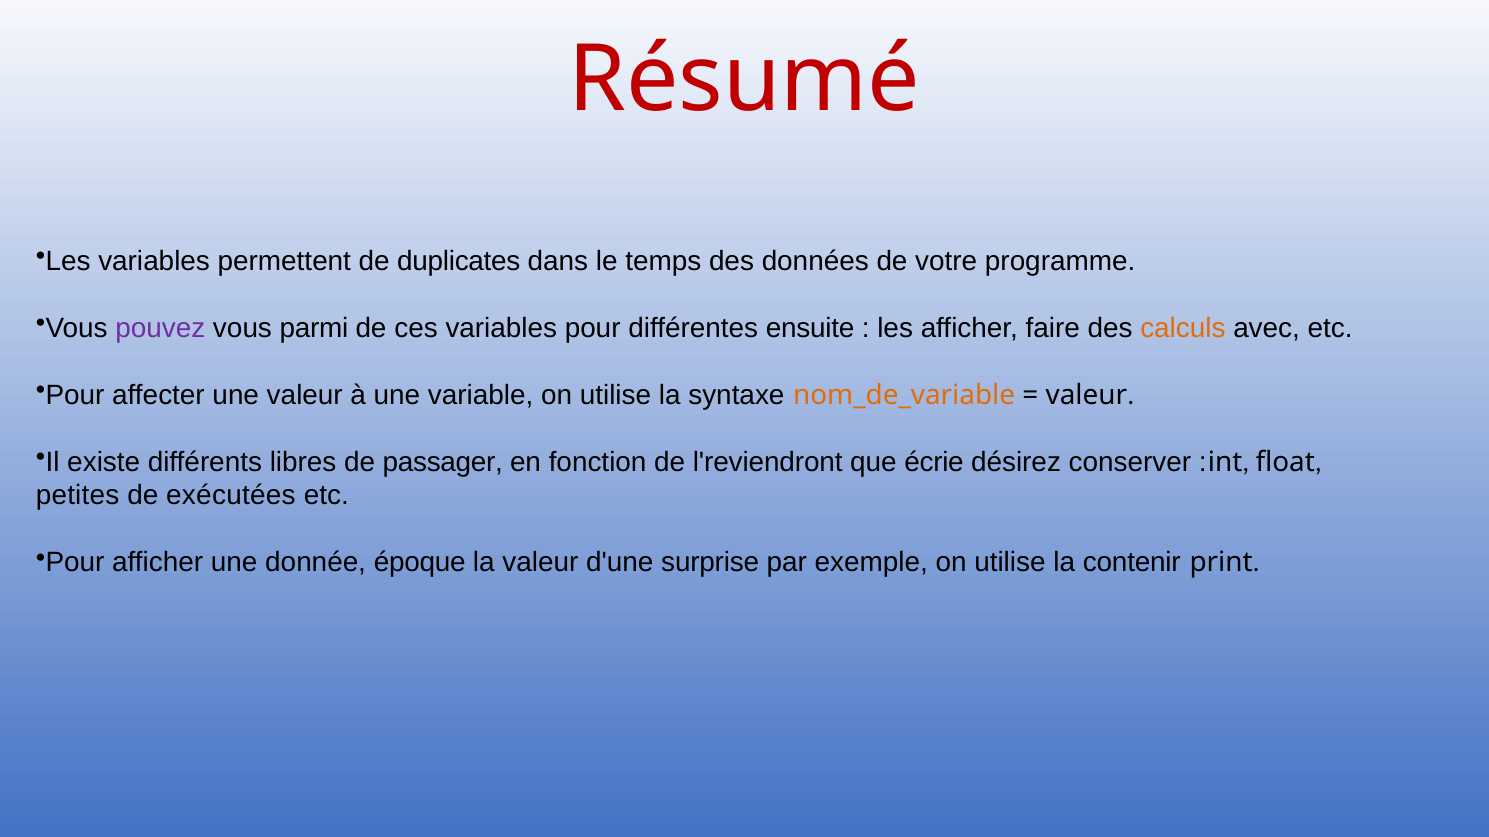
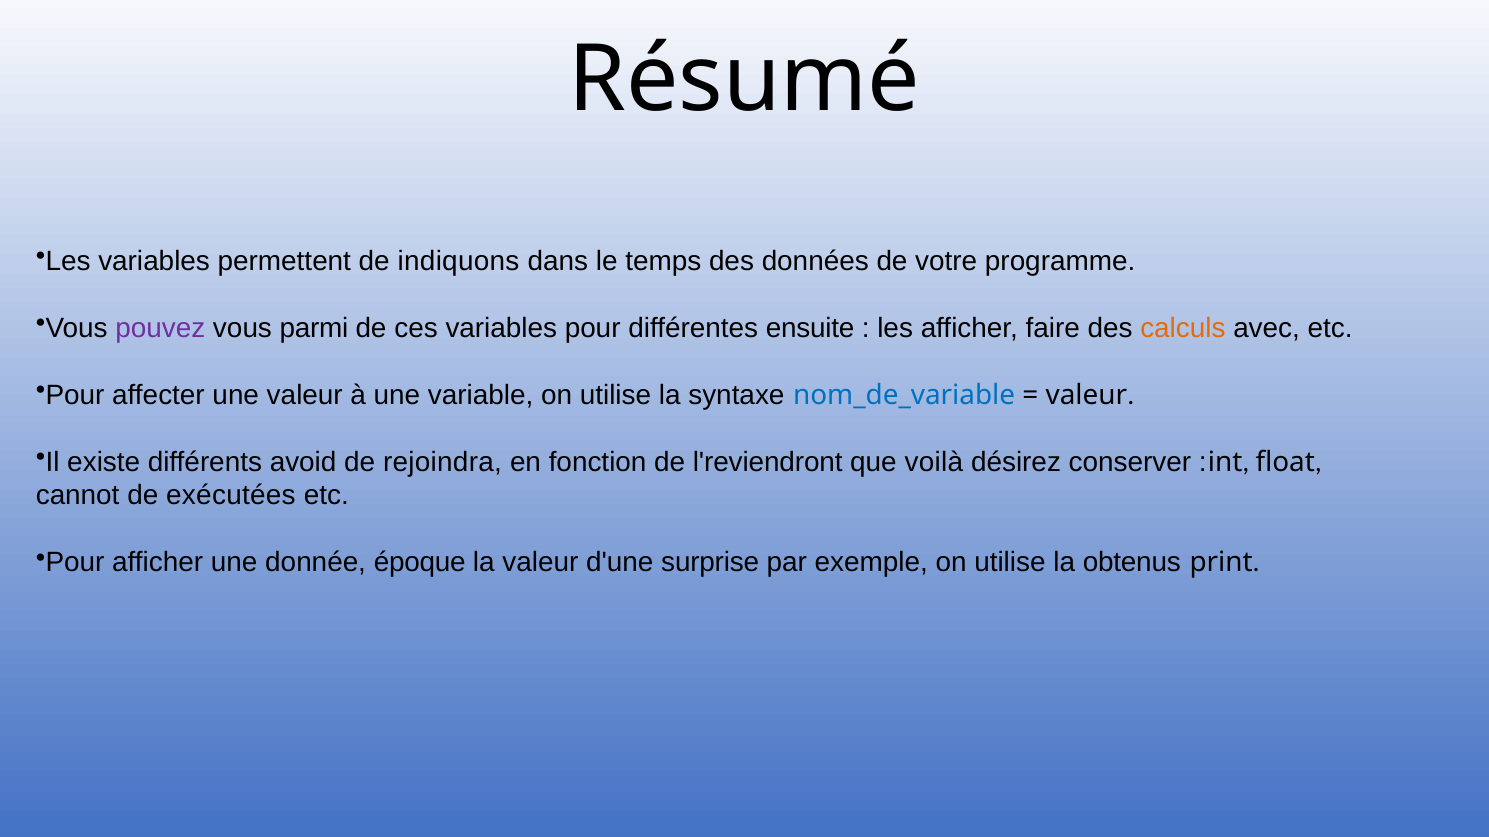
Résumé colour: red -> black (744, 80)
duplicates: duplicates -> indiquons (459, 261)
nom_de_variable colour: orange -> blue (904, 395)
libres: libres -> avoid (303, 462)
passager: passager -> rejoindra (442, 462)
écrie: écrie -> voilà (934, 462)
petites: petites -> cannot (78, 496)
contenir: contenir -> obtenus (1132, 563)
